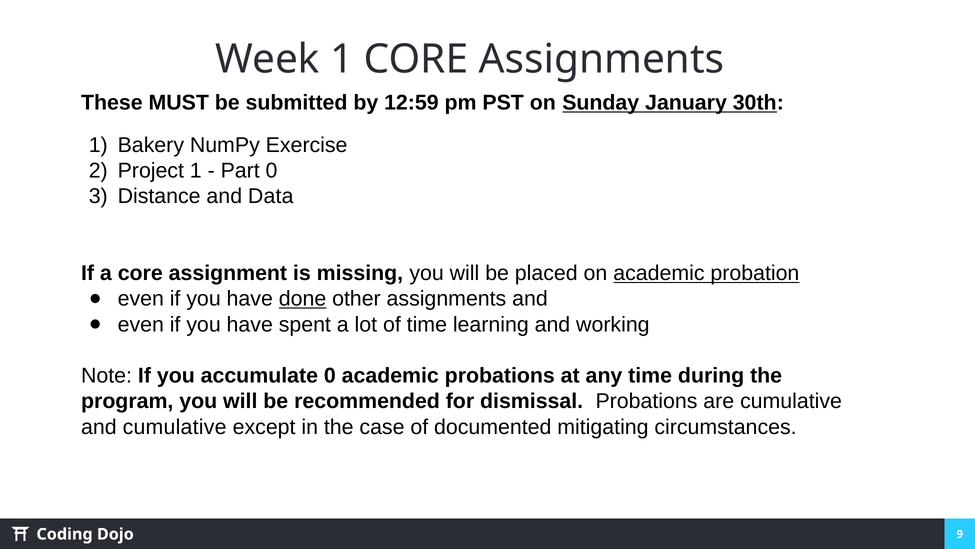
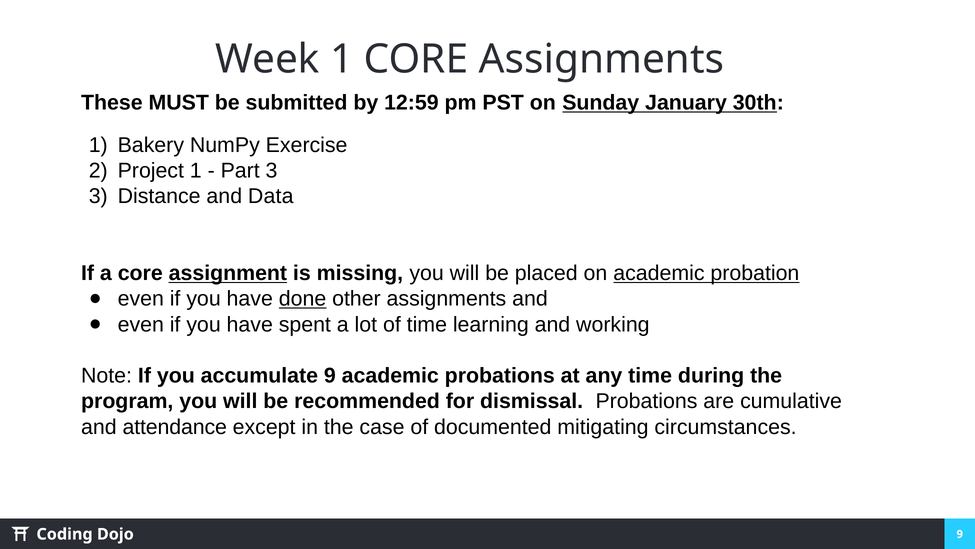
Part 0: 0 -> 3 (272, 171)
assignment underline: none -> present (228, 273)
accumulate 0: 0 -> 9 (330, 375)
and cumulative: cumulative -> attendance (175, 427)
